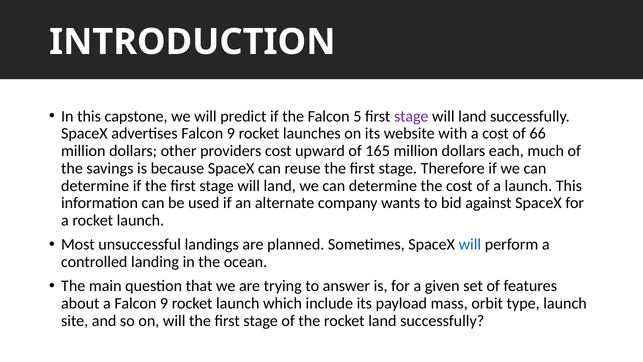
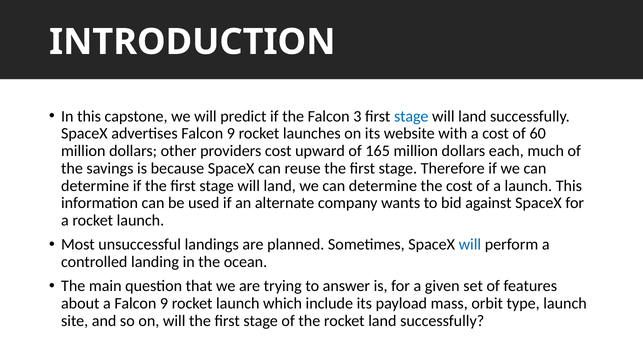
5: 5 -> 3 (357, 116)
stage colour: purple -> blue (411, 116)
66: 66 -> 60 (538, 134)
